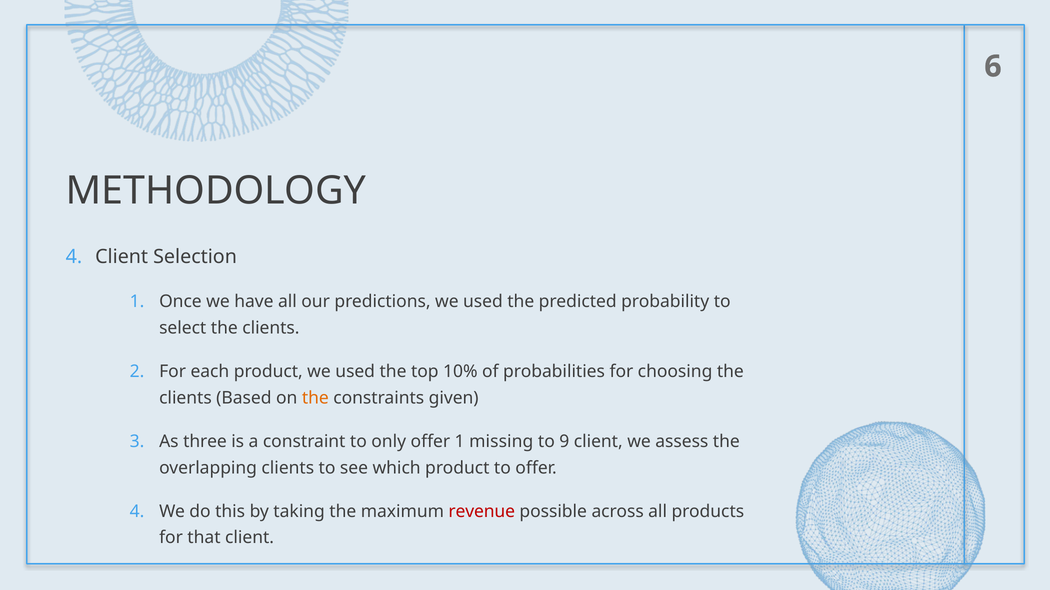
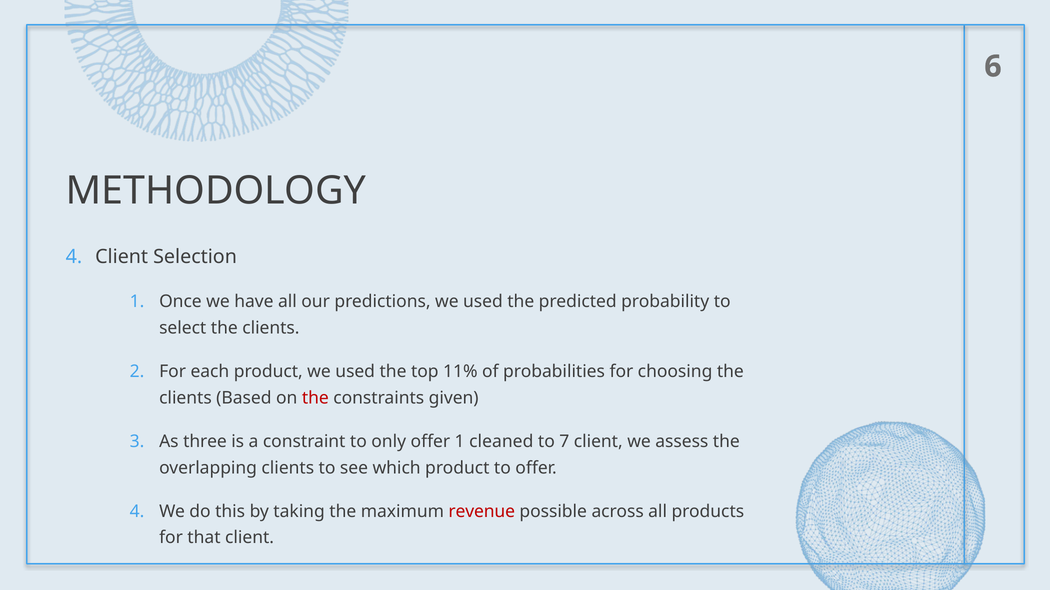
10%: 10% -> 11% (460, 372)
the colour: orange -> red (315, 398)
missing: missing -> cleaned (501, 442)
9: 9 -> 7 (564, 442)
